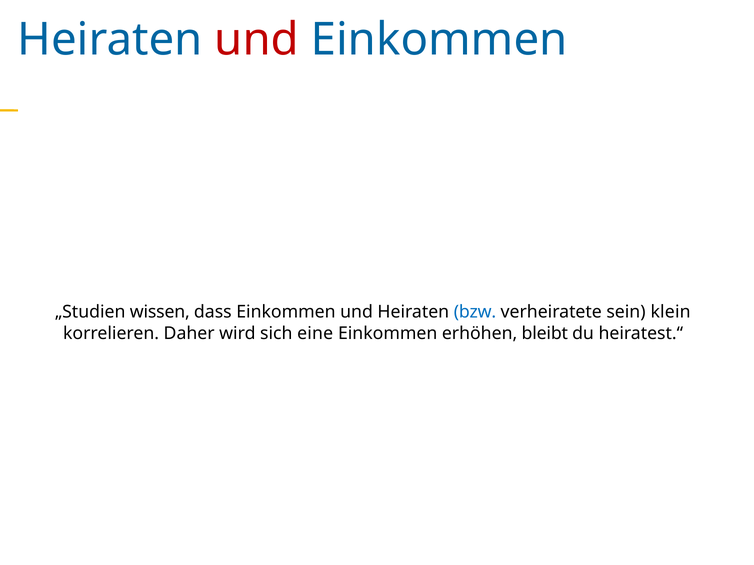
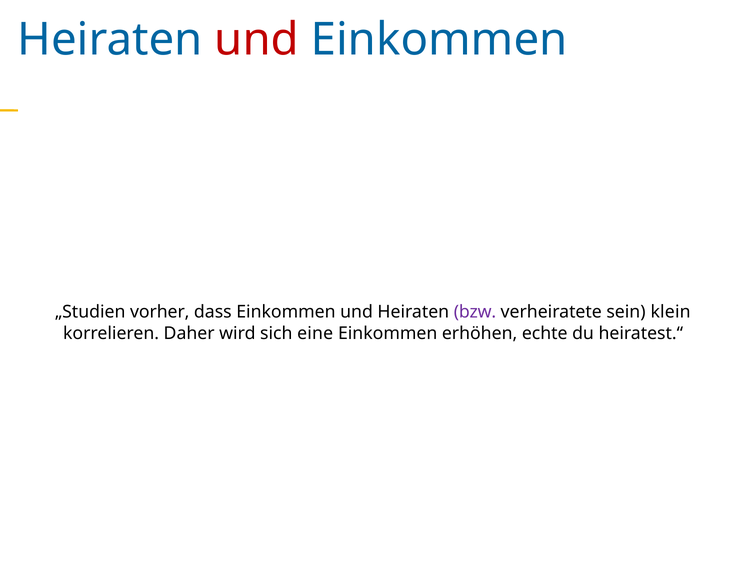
wissen: wissen -> vorher (160, 312)
bzw colour: blue -> purple (475, 312)
bleibt: bleibt -> echte (545, 334)
